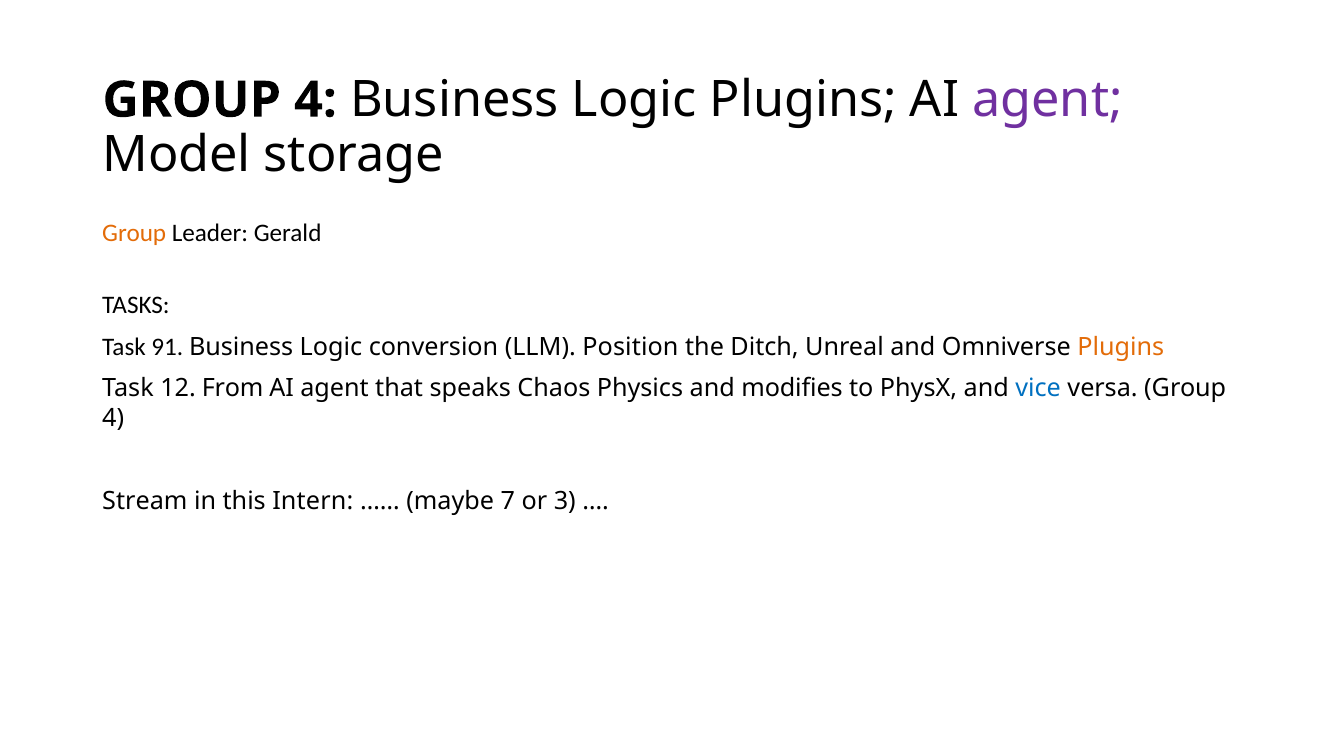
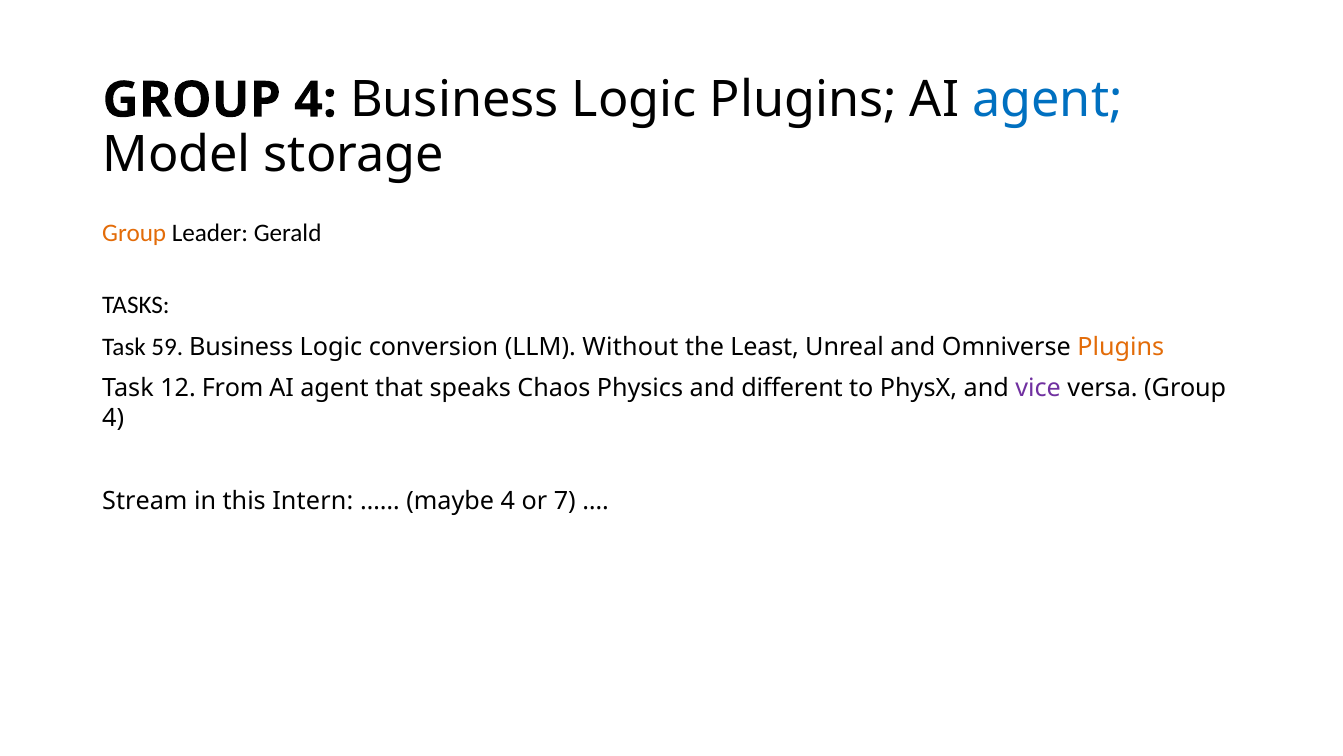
agent colour: purple -> blue (1048, 100)
91: 91 -> 59 (167, 346)
Position: Position -> Without (630, 346)
Ditch: Ditch -> Least (765, 346)
modifies: modifies -> different (792, 388)
vice colour: blue -> purple (1038, 388)
maybe 7: 7 -> 4 (508, 501)
3: 3 -> 7 (565, 501)
